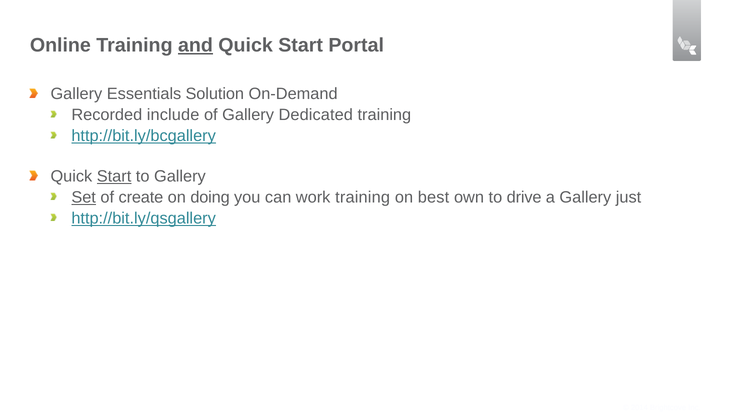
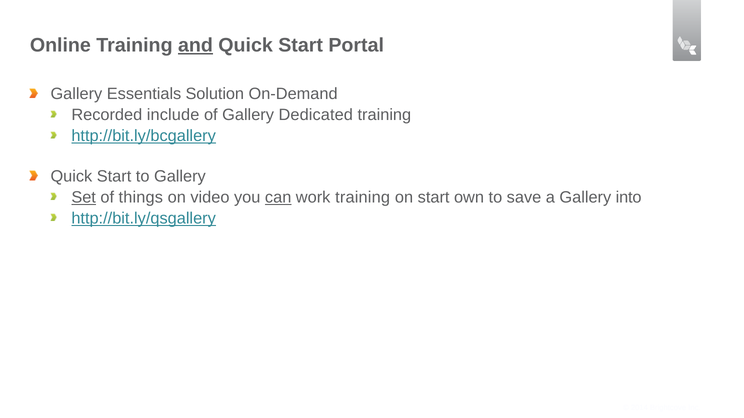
Start underline: present -> none (114, 177)
create: create -> things (141, 197)
doing: doing -> video (210, 197)
can underline: none -> present (278, 197)
on best: best -> start (434, 197)
drive: drive -> save (524, 197)
just: just -> into (629, 197)
